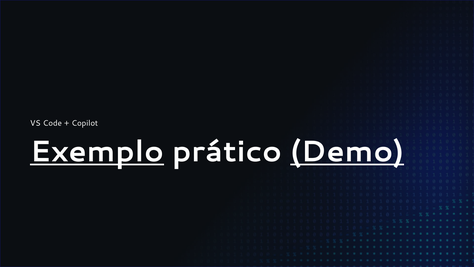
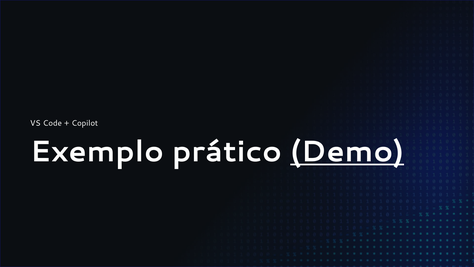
Exemplo underline: present -> none (97, 151)
